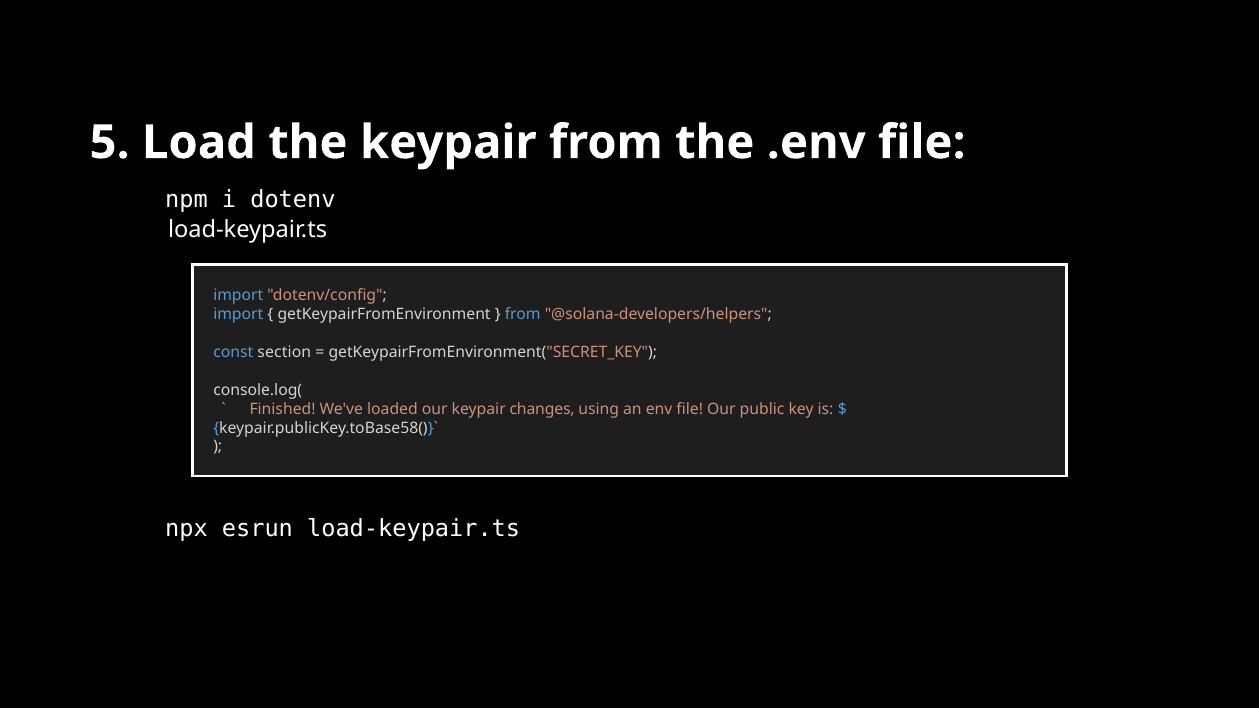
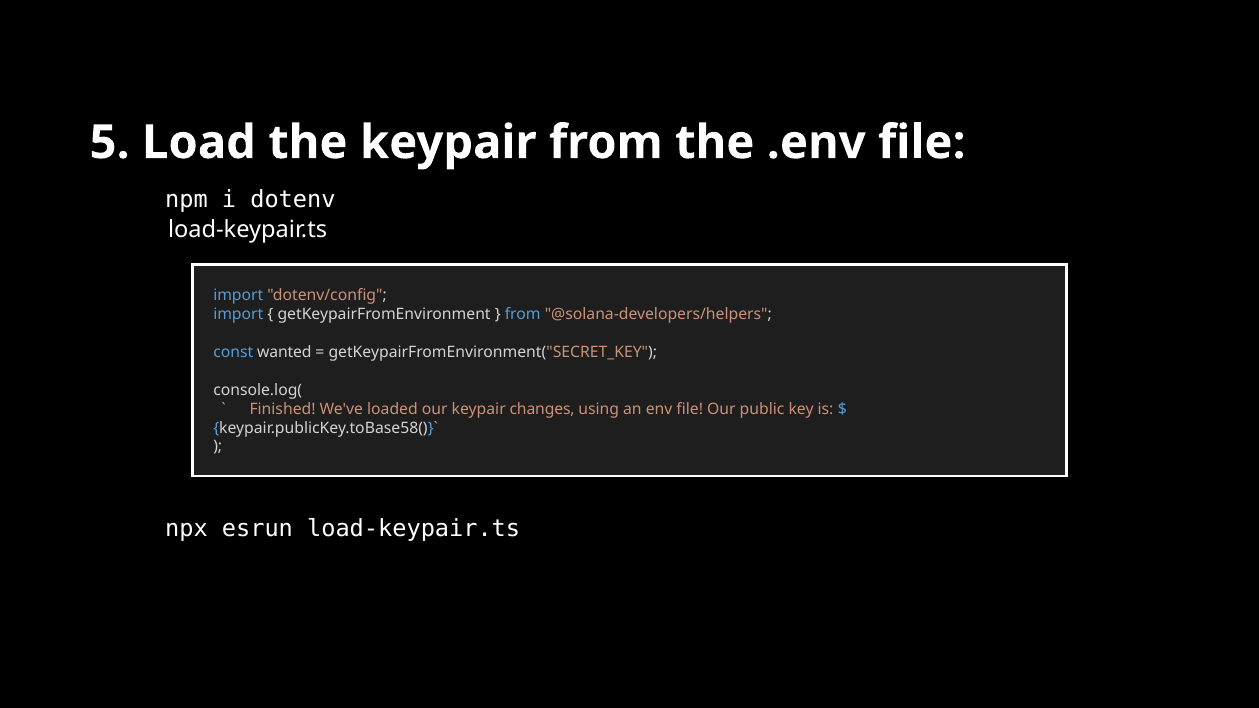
section: section -> wanted (284, 352)
